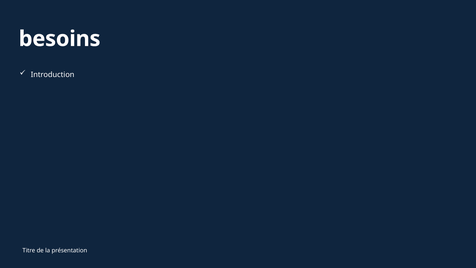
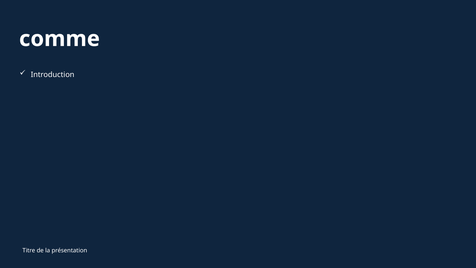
besoins: besoins -> comme (59, 39)
